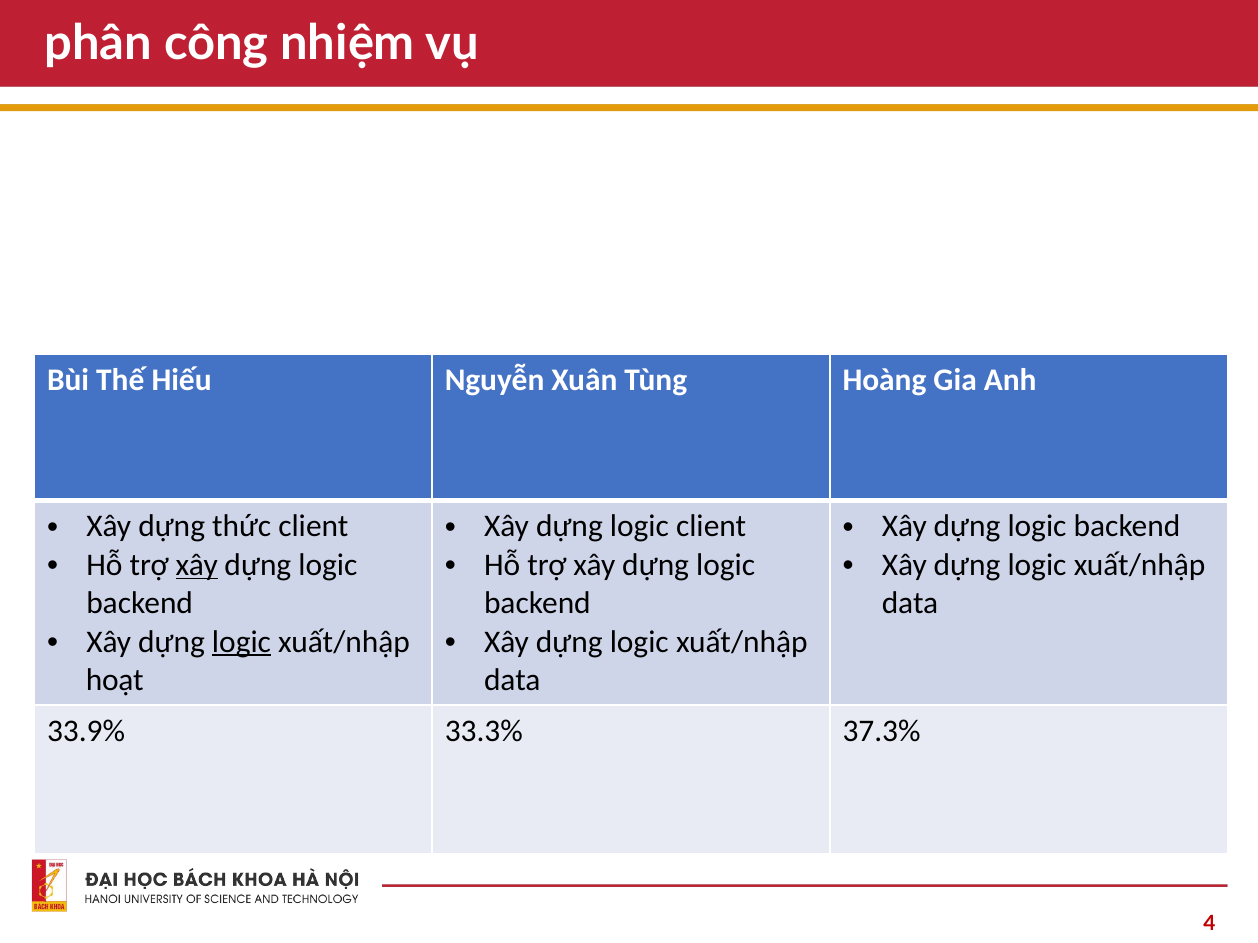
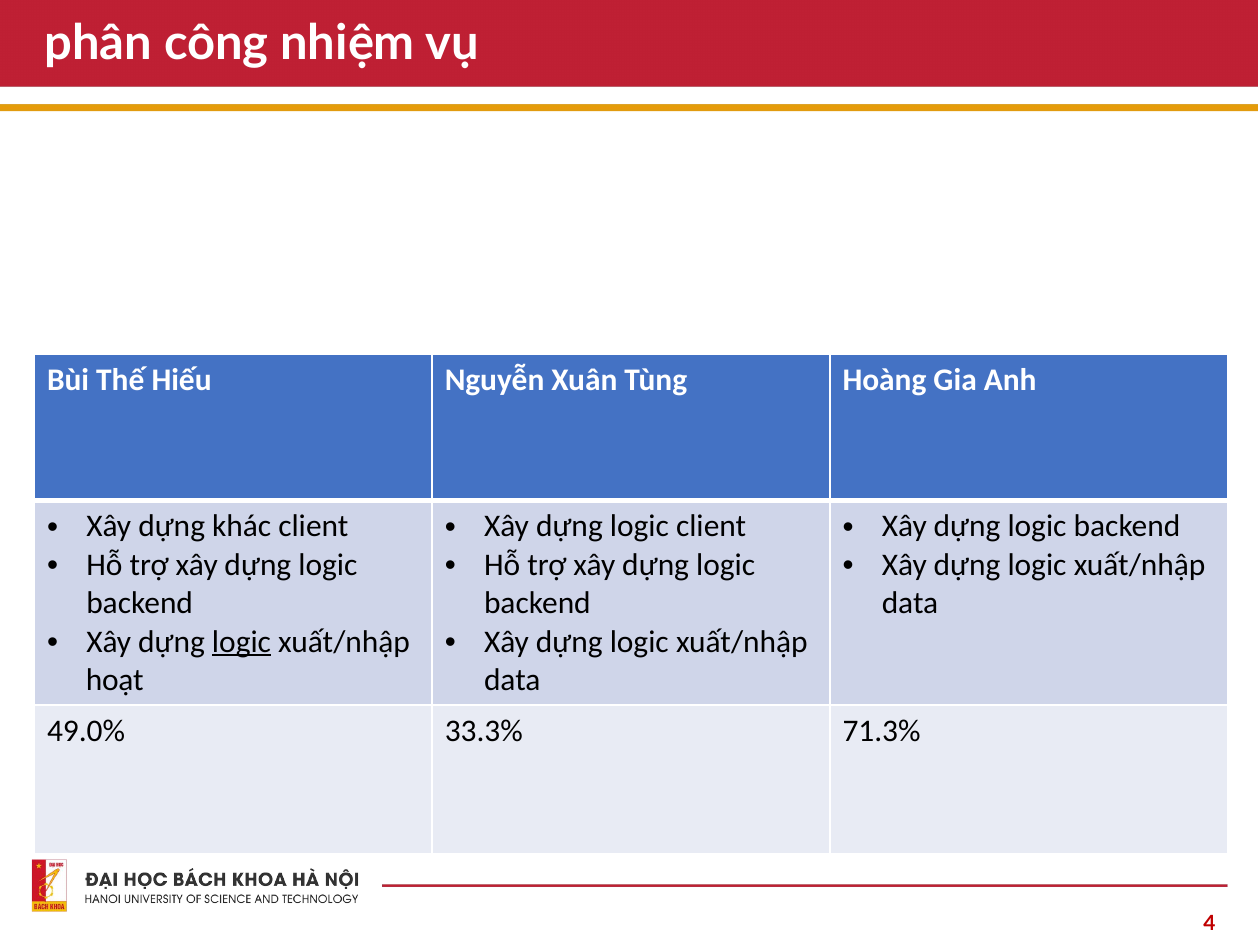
thức: thức -> khác (242, 527)
xây underline: present -> none (197, 565)
33.9%: 33.9% -> 49.0% (86, 731)
37.3%: 37.3% -> 71.3% (882, 731)
